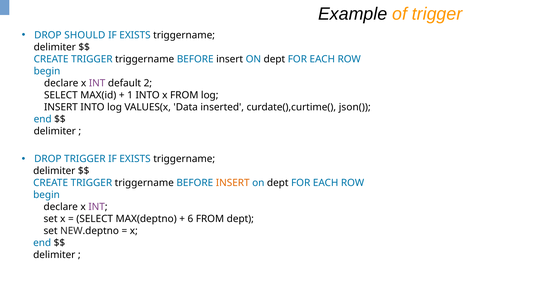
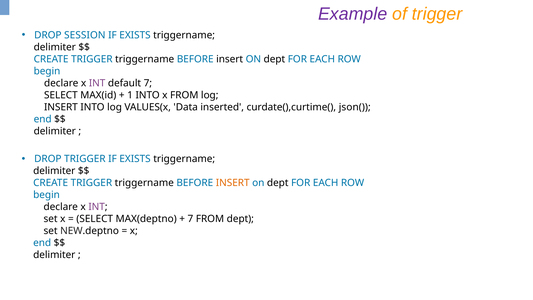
Example colour: black -> purple (353, 14)
SHOULD: SHOULD -> SESSION (85, 35)
default 2: 2 -> 7 (148, 83)
6: 6 -> 7 (190, 219)
